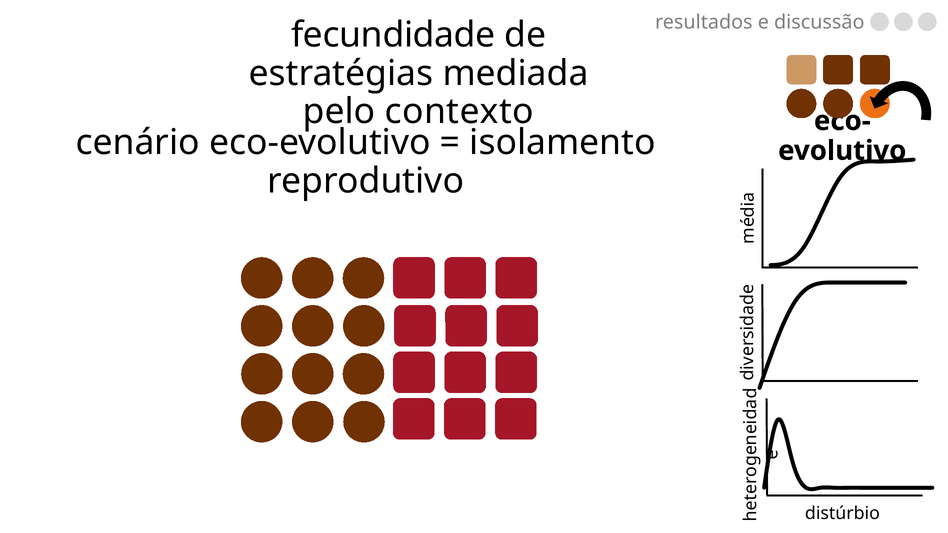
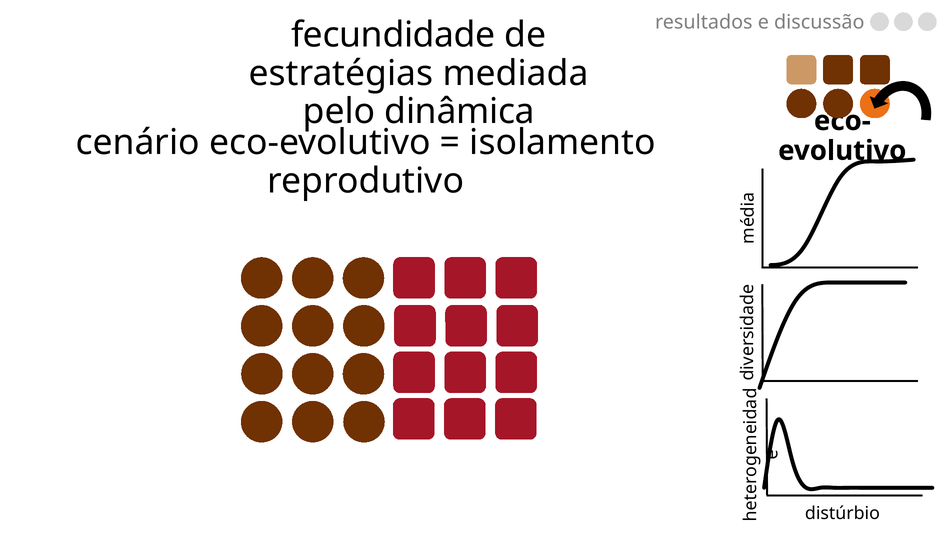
contexto: contexto -> dinâmica (460, 112)
